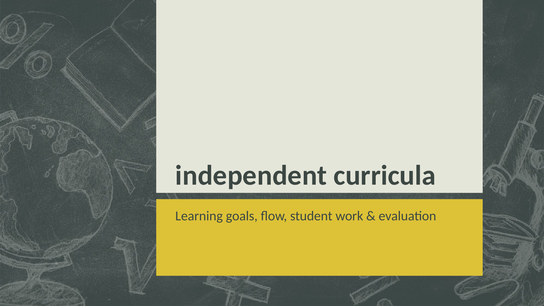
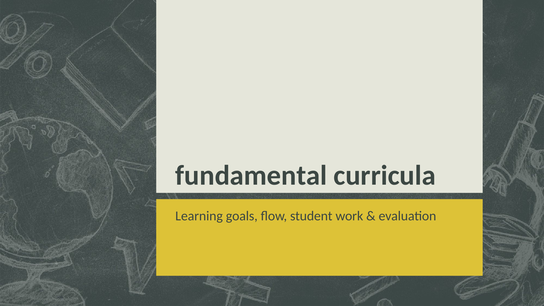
independent: independent -> fundamental (251, 175)
